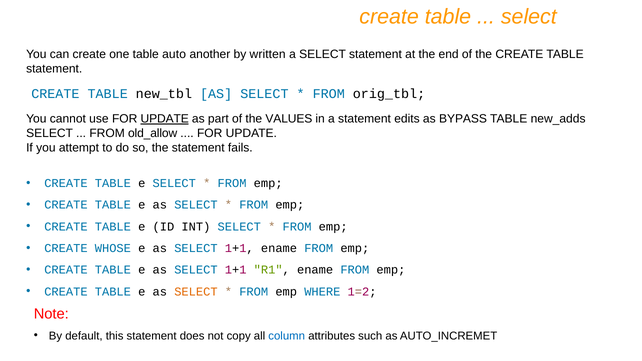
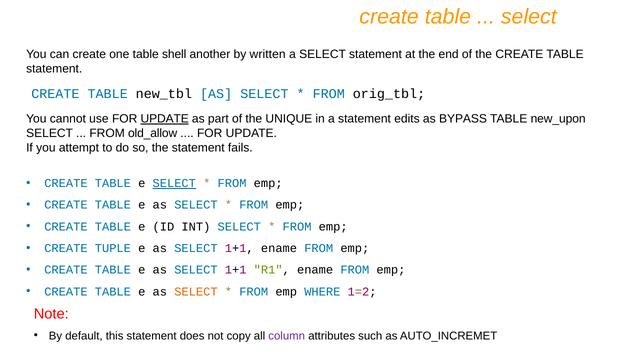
auto: auto -> shell (174, 55)
VALUES: VALUES -> UNIQUE (289, 119)
new_adds: new_adds -> new_upon (558, 119)
SELECT underline: none -> present (174, 183)
WHOSE: WHOSE -> TUPLE (113, 248)
column colour: blue -> purple (287, 336)
